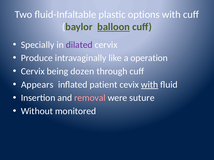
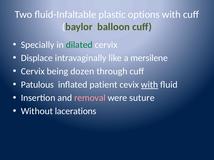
balloon underline: present -> none (114, 27)
dilated colour: purple -> green (79, 45)
Produce: Produce -> Displace (37, 58)
operation: operation -> mersilene (149, 58)
Appears: Appears -> Patulous (37, 85)
monitored: monitored -> lacerations (76, 111)
